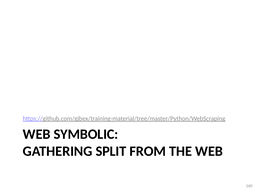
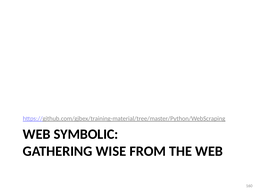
SPLIT: SPLIT -> WISE (111, 151)
